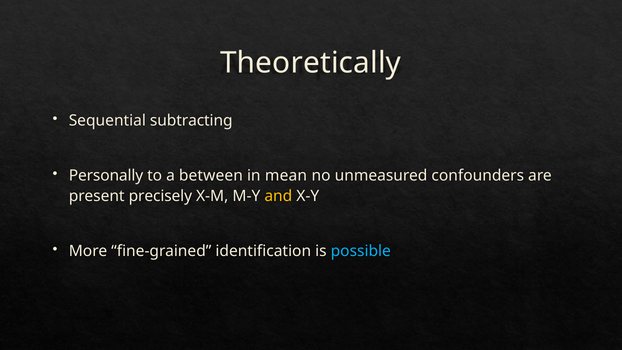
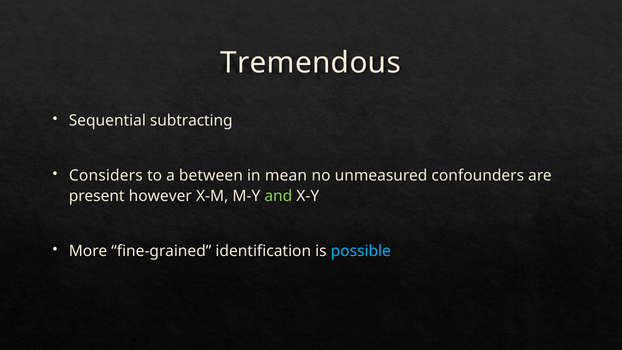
Theoretically: Theoretically -> Tremendous (311, 63)
Personally: Personally -> Considers (106, 176)
precisely: precisely -> however (160, 196)
and colour: yellow -> light green (278, 196)
